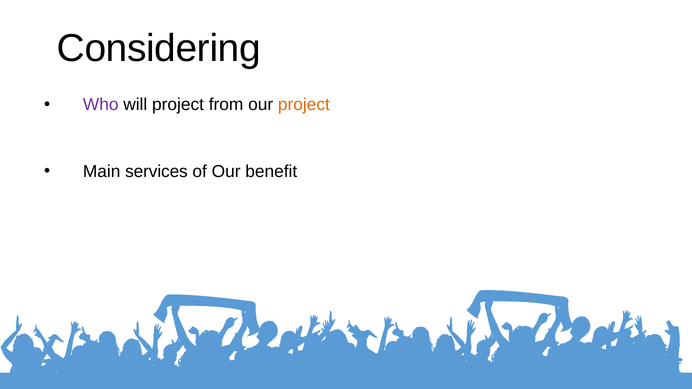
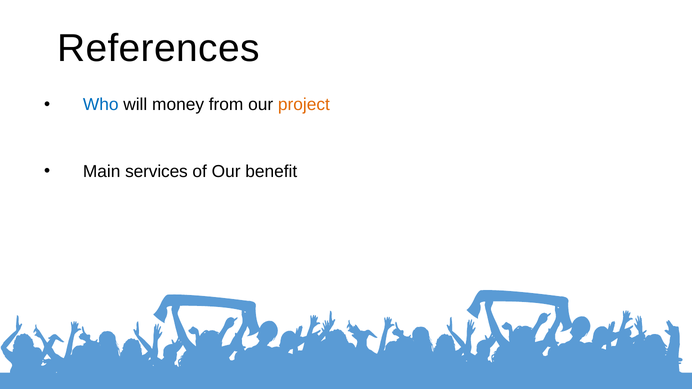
Considering: Considering -> References (158, 48)
Who colour: purple -> blue (101, 105)
will project: project -> money (178, 105)
